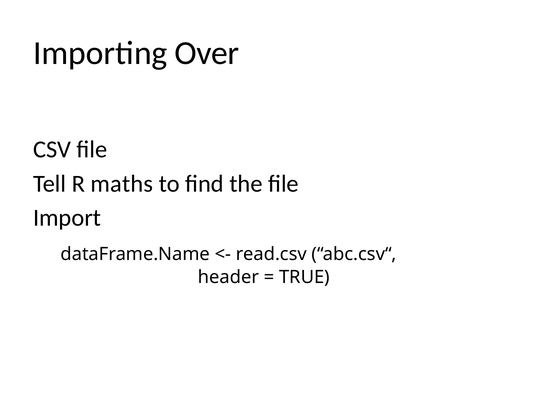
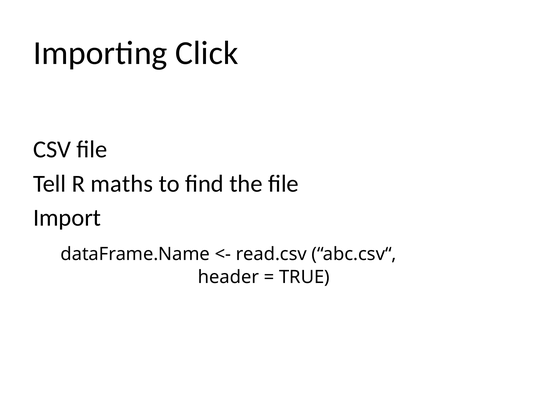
Over: Over -> Click (207, 53)
